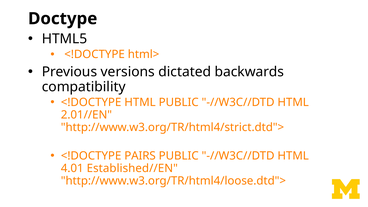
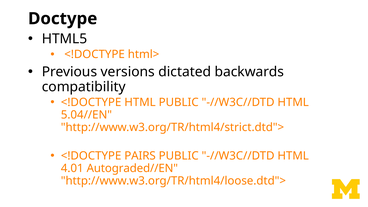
2.01//EN: 2.01//EN -> 5.04//EN (86, 115)
Established//EN: Established//EN -> Autograded//EN (132, 168)
